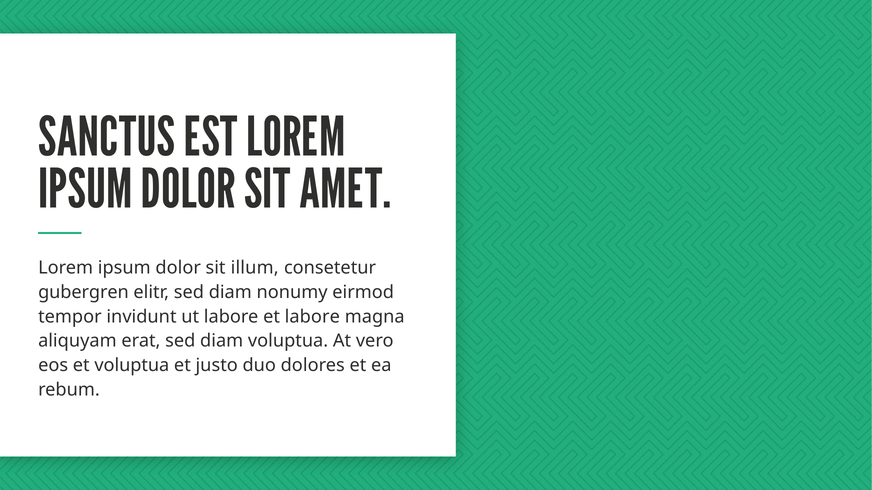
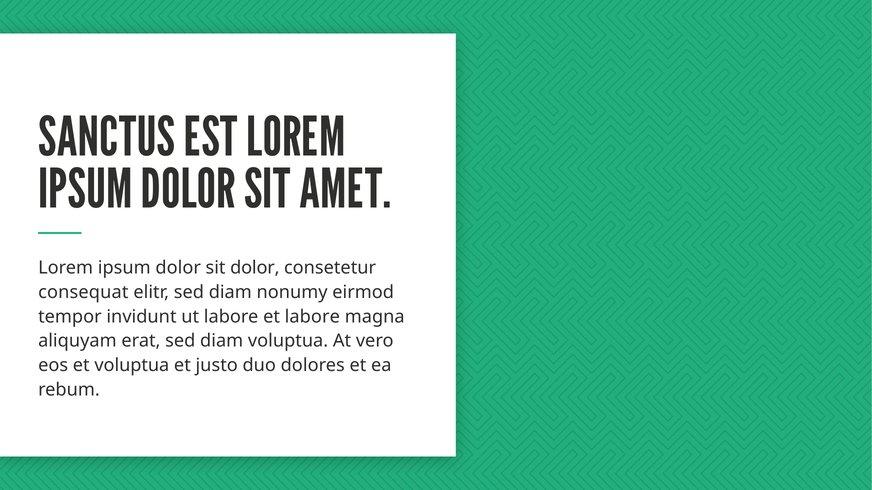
sit illum: illum -> dolor (255, 268)
gubergren: gubergren -> consequat (83, 292)
